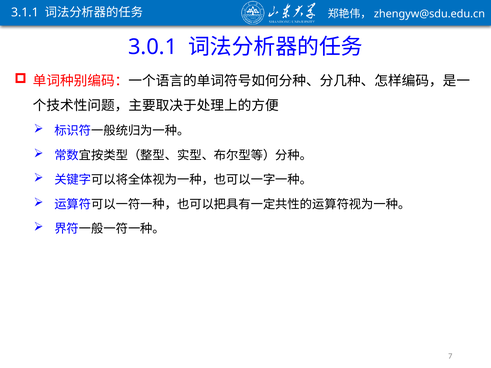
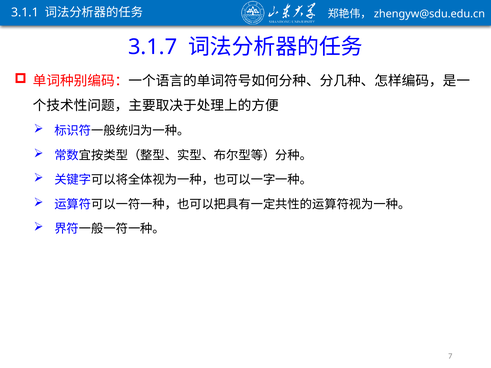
3.0.1: 3.0.1 -> 3.1.7 (153, 47)
